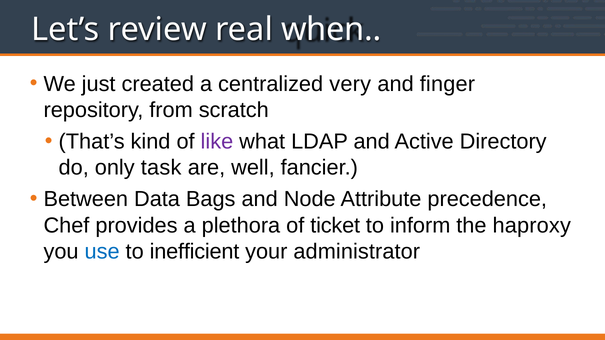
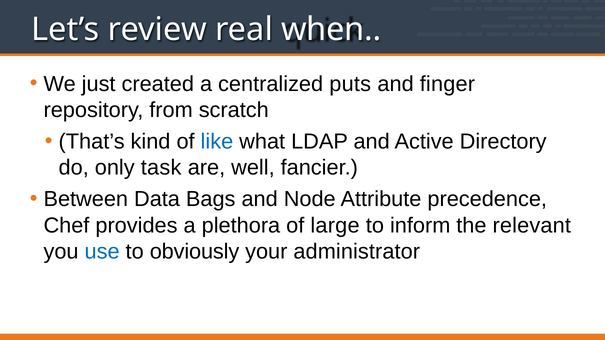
very: very -> puts (350, 84)
like colour: purple -> blue (217, 142)
ticket: ticket -> large (335, 226)
haproxy: haproxy -> relevant (532, 226)
inefficient: inefficient -> obviously (195, 252)
